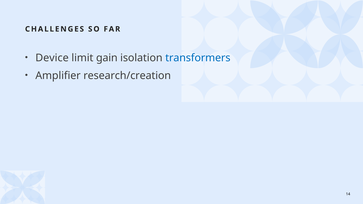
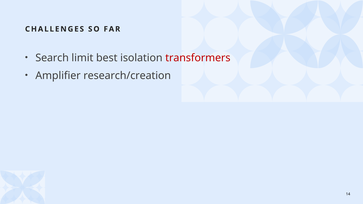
Device: Device -> Search (52, 58)
gain: gain -> best (107, 58)
transformers colour: blue -> red (198, 58)
